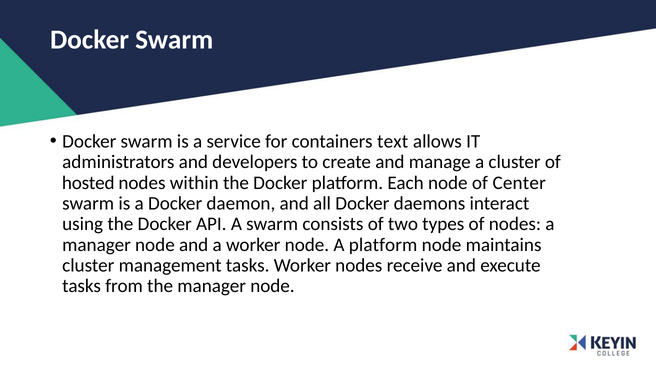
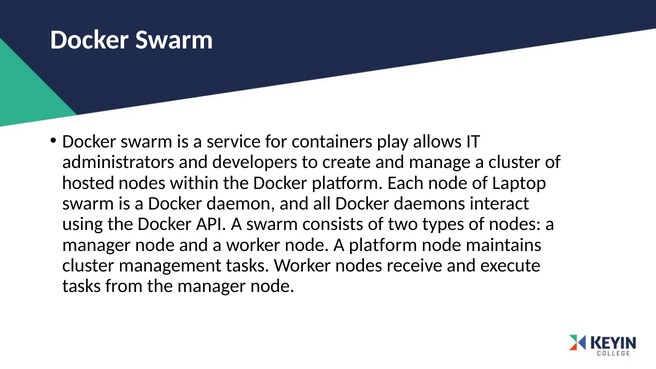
text: text -> play (393, 141)
Center: Center -> Laptop (519, 183)
